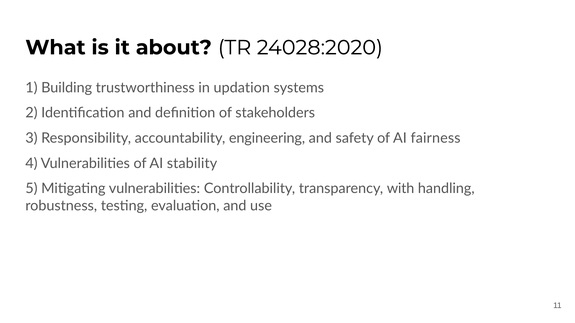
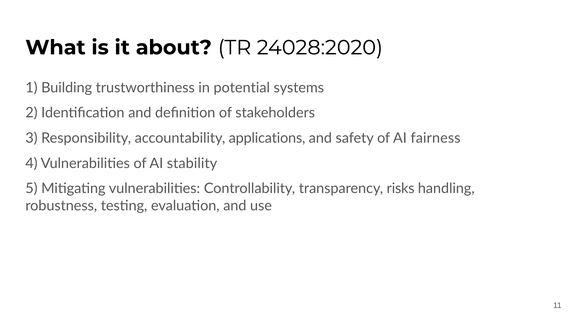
updation: updation -> potential (242, 88)
engineering: engineering -> applications (267, 138)
with: with -> risks (401, 189)
